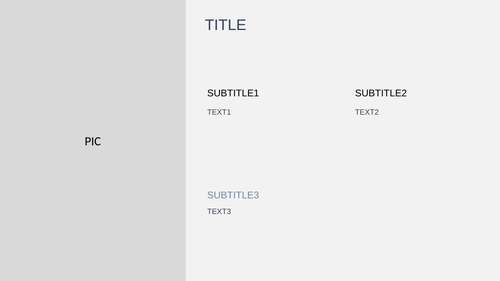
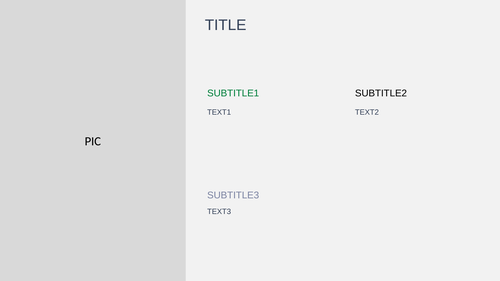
SUBTITLE1 colour: black -> green (233, 93)
